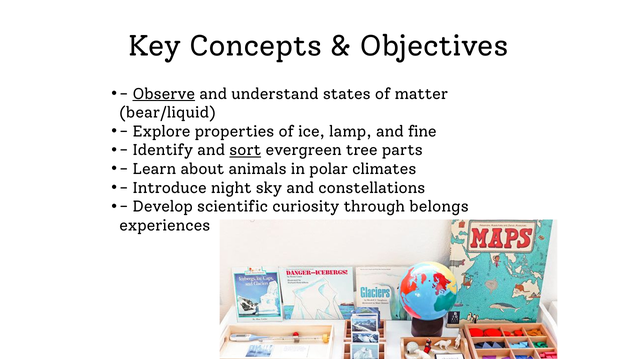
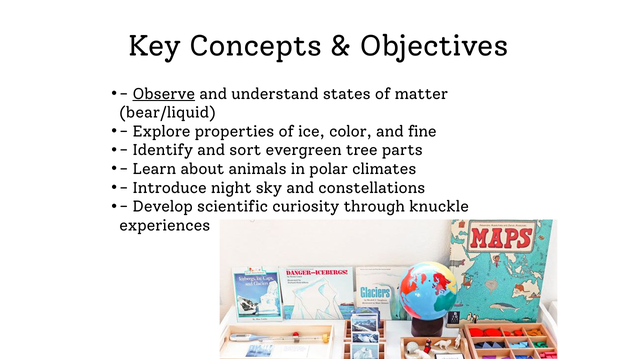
lamp: lamp -> color (350, 131)
sort underline: present -> none (245, 150)
belongs: belongs -> knuckle (439, 206)
